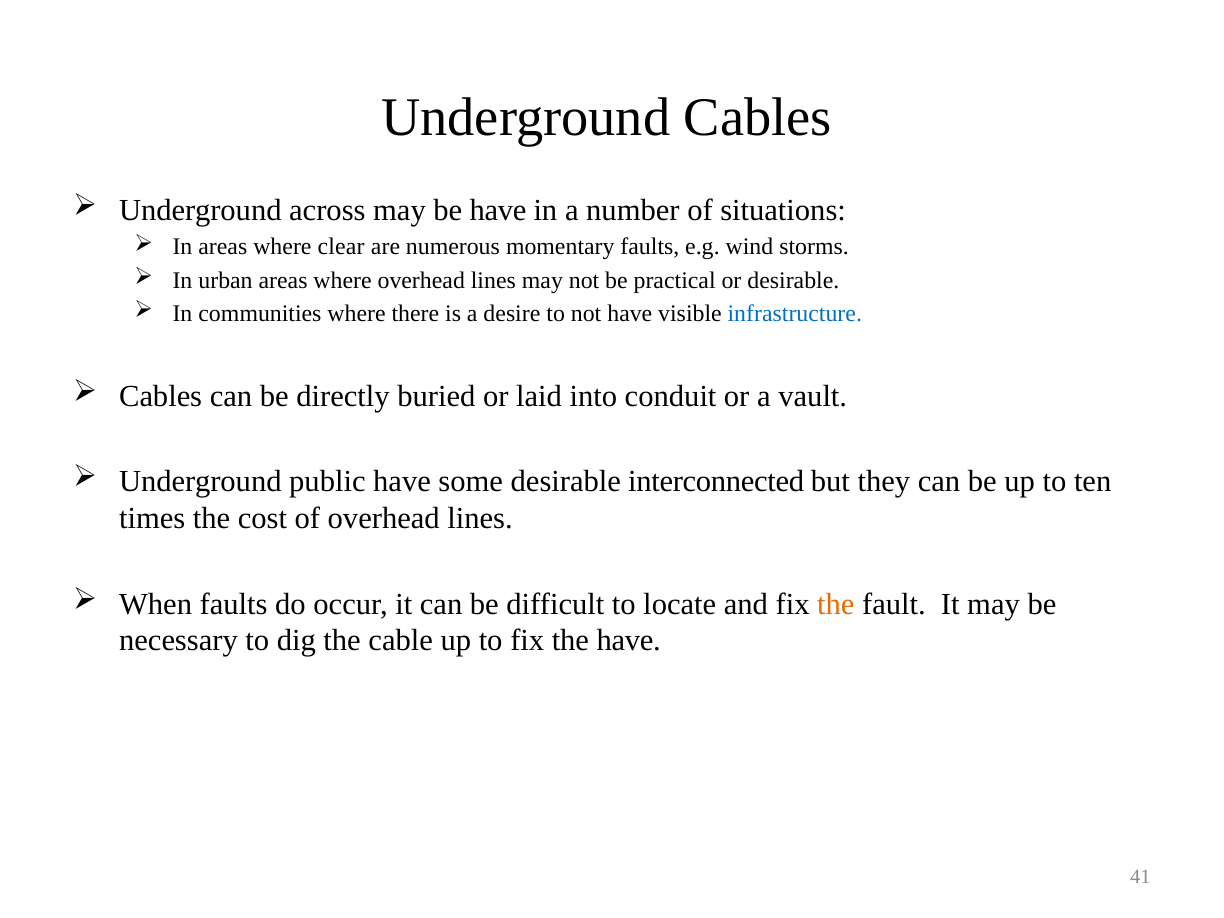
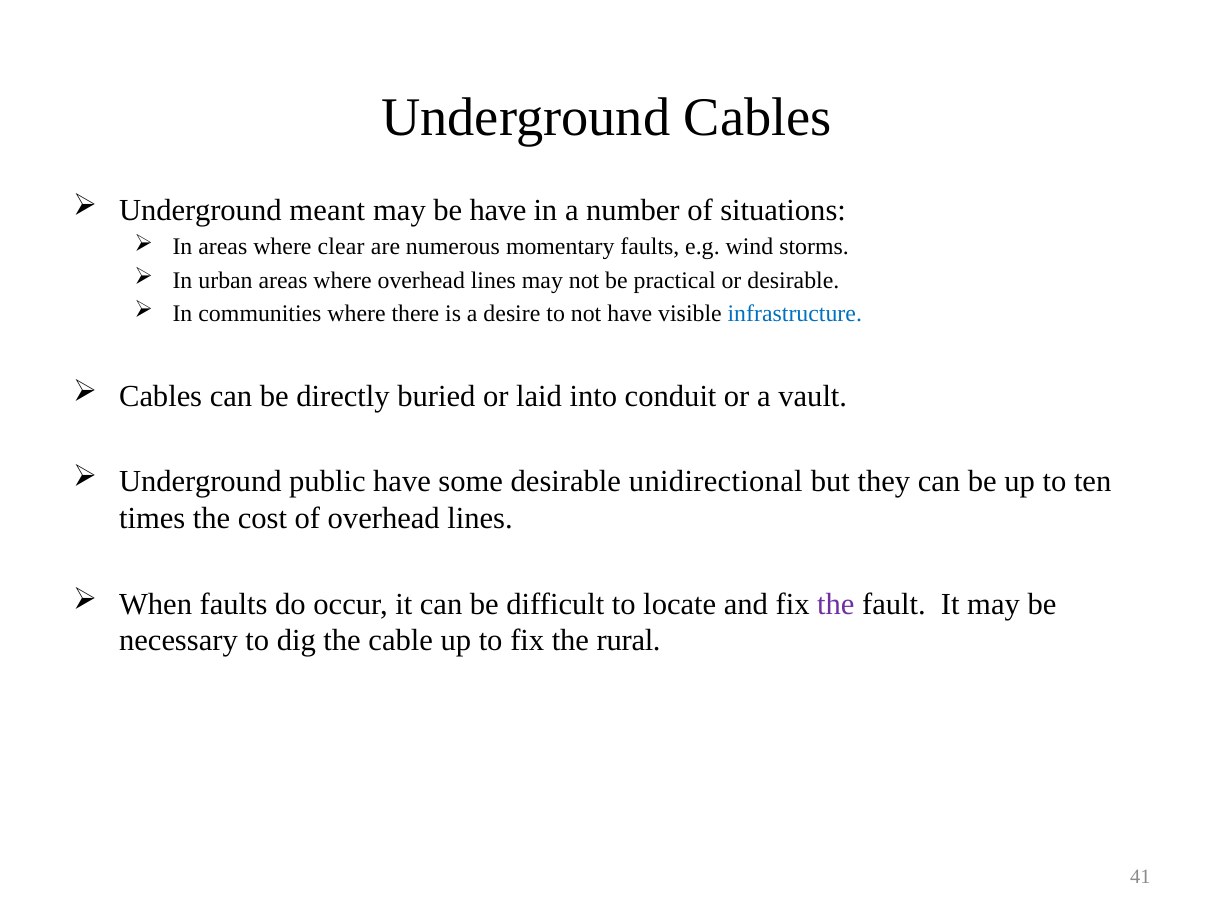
across: across -> meant (327, 210)
interconnected: interconnected -> unidirectional (716, 482)
the colour: orange -> purple (836, 604)
the have: have -> rural (629, 641)
